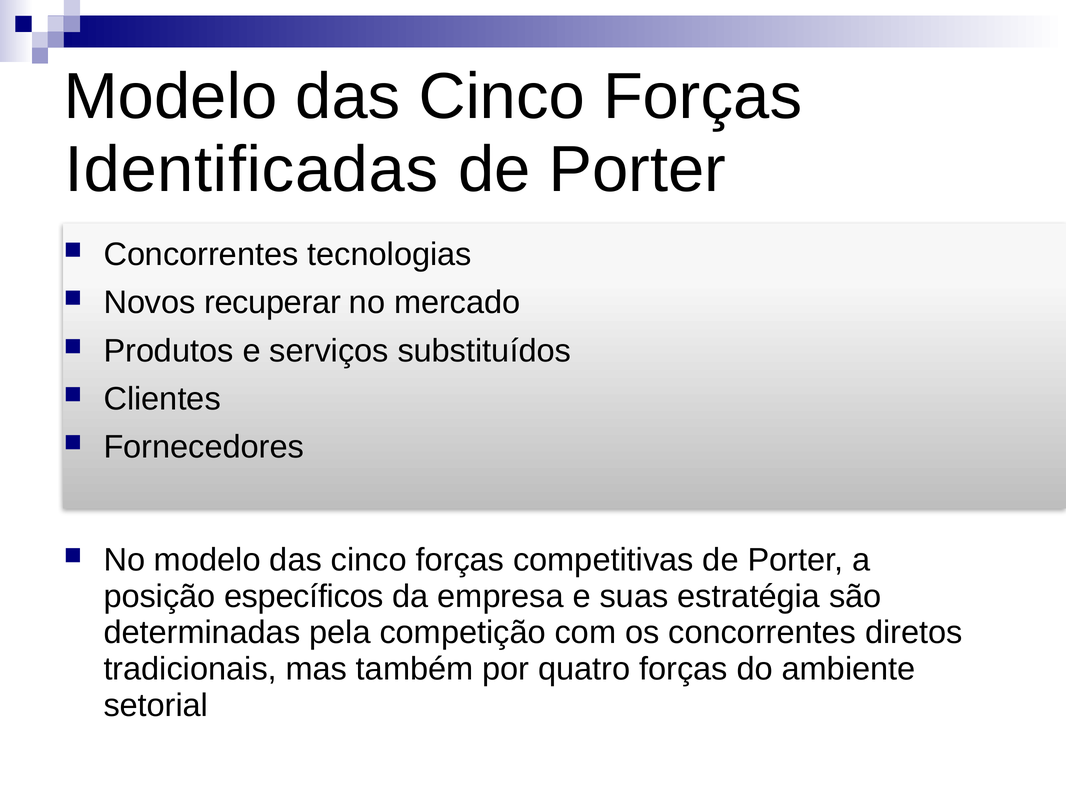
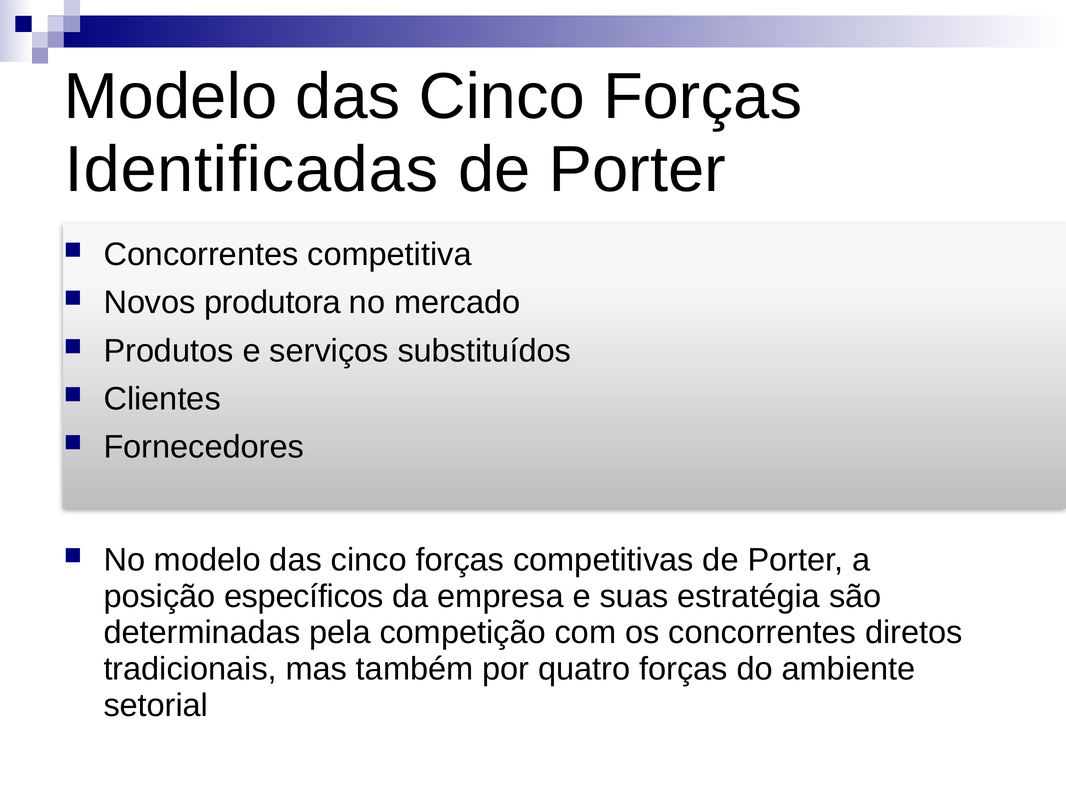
tecnologias: tecnologias -> competitiva (390, 255)
recuperar: recuperar -> produtora (272, 303)
